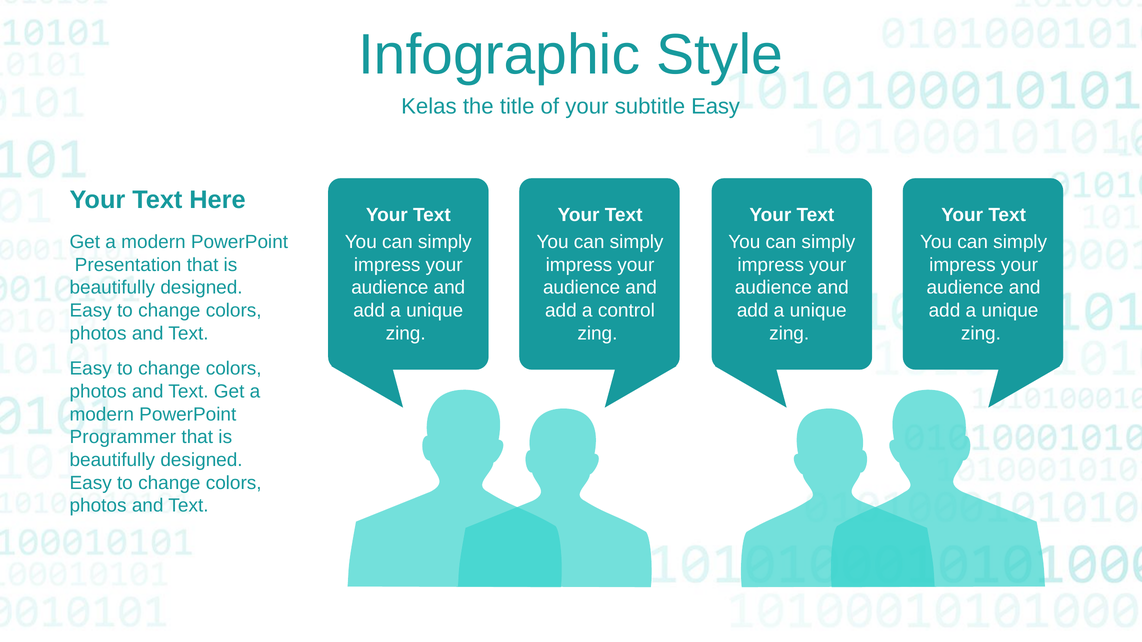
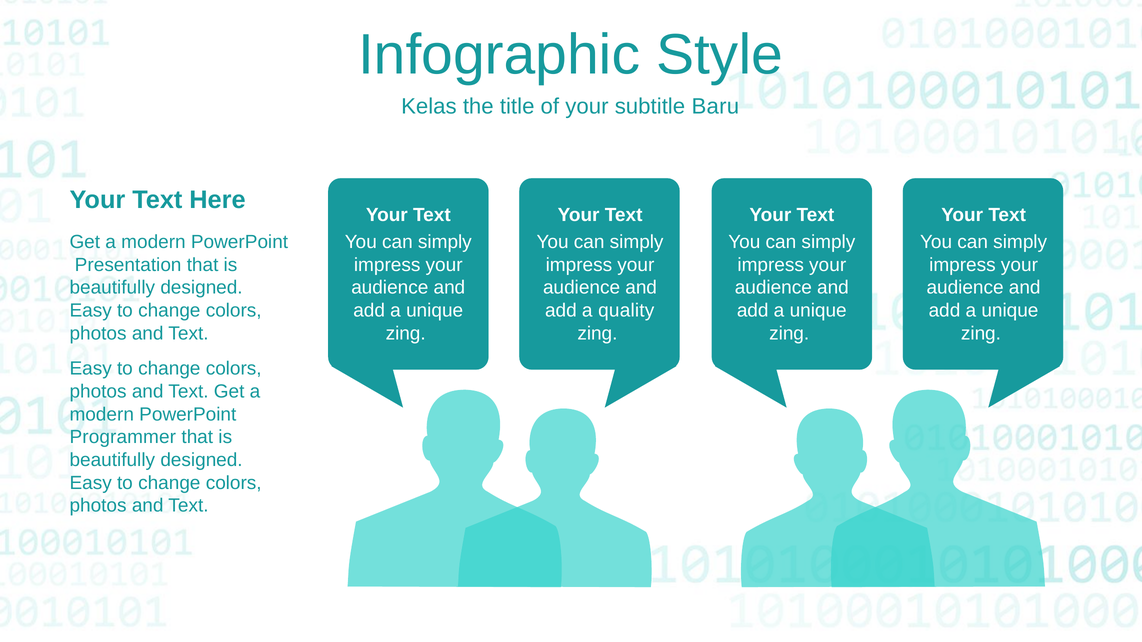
subtitle Easy: Easy -> Baru (715, 107)
control: control -> quality (626, 311)
